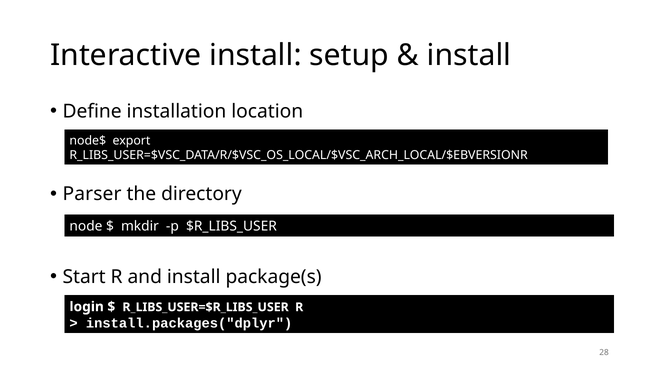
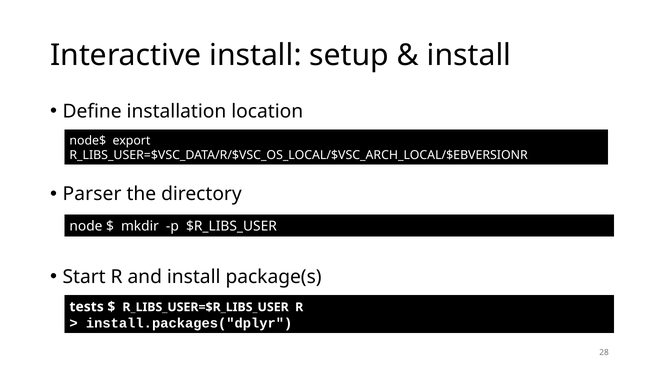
login: login -> tests (87, 307)
